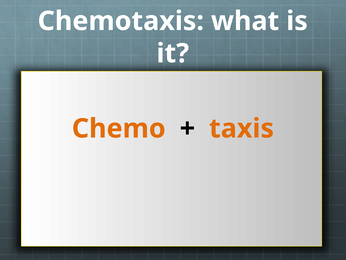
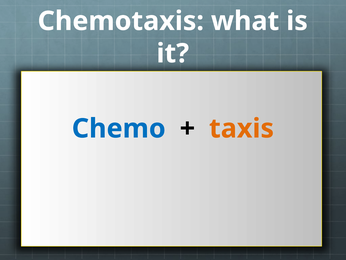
Chemo colour: orange -> blue (119, 128)
